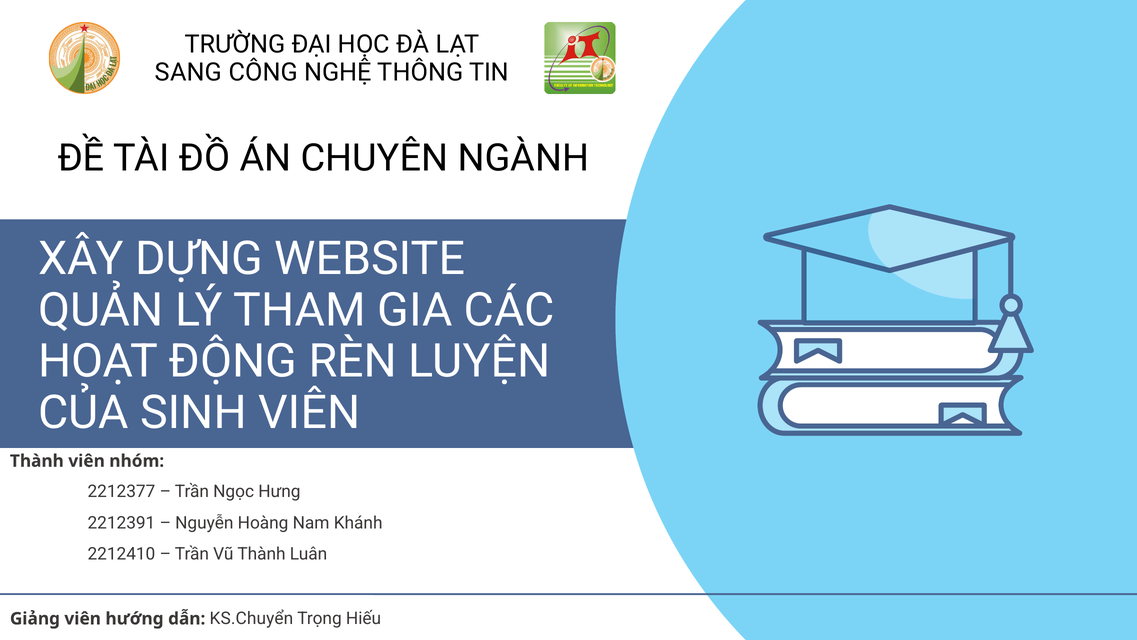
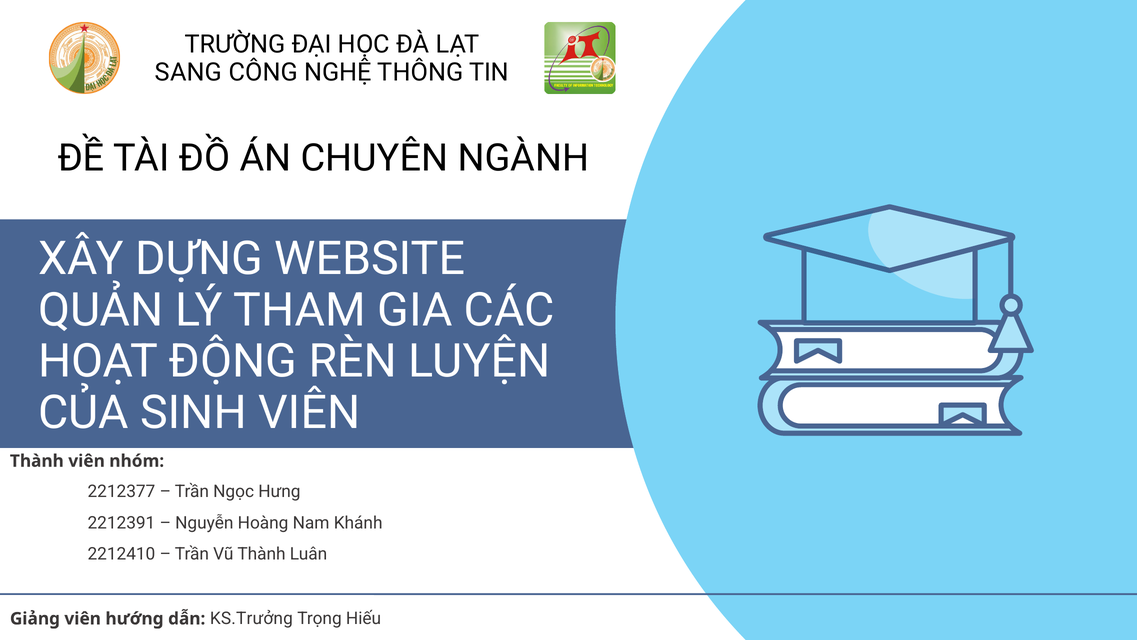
KS.Chuyển: KS.Chuyển -> KS.Trưởng (251, 618)
